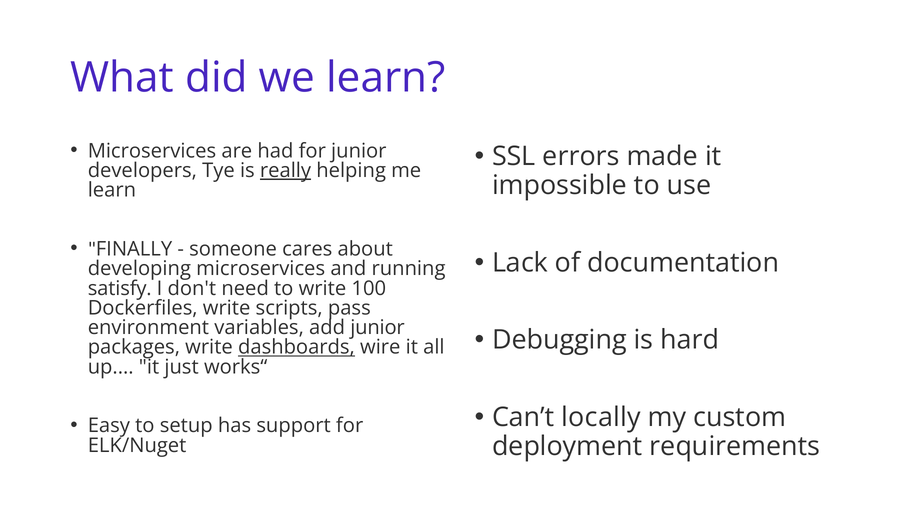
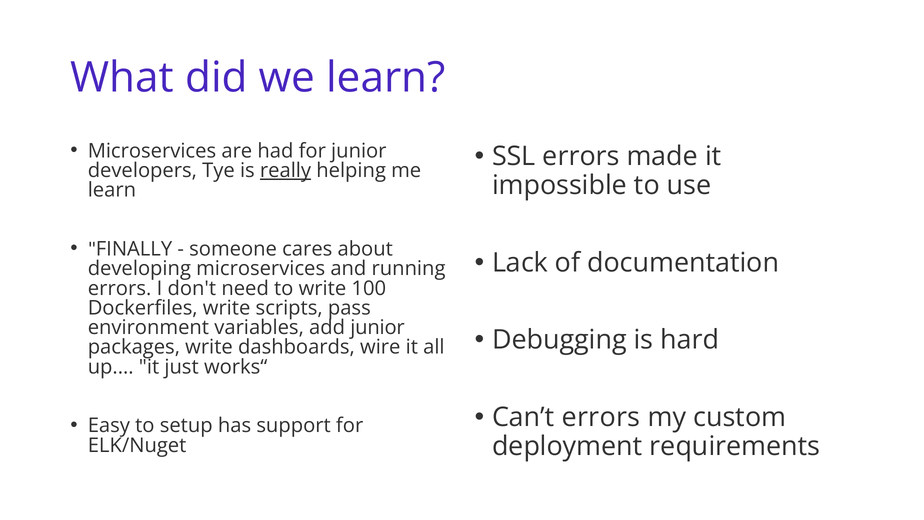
satisfy: satisfy -> errors (120, 288)
dashboards underline: present -> none (296, 347)
Can’t locally: locally -> errors (601, 417)
